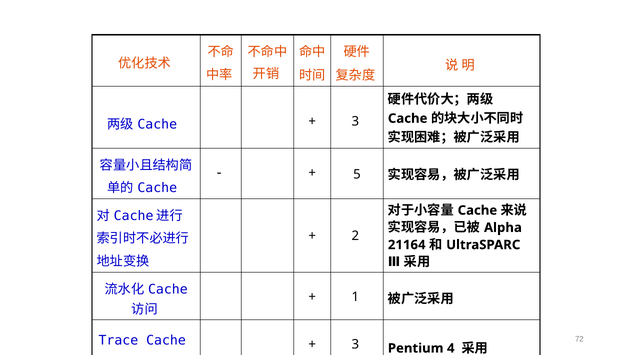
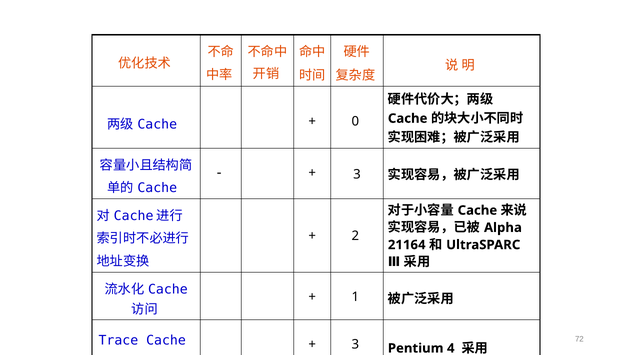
3: 3 -> 0 (355, 122)
5: 5 -> 3 (357, 175)
